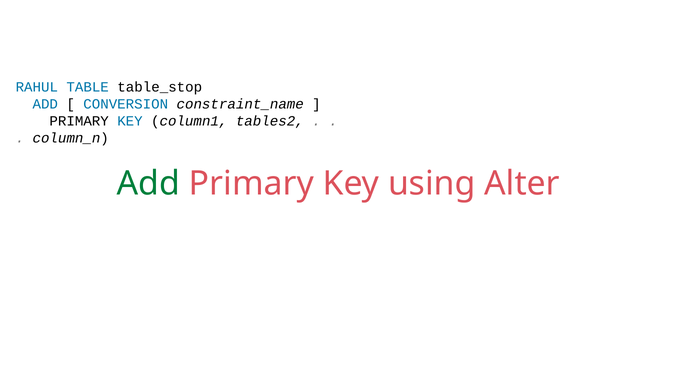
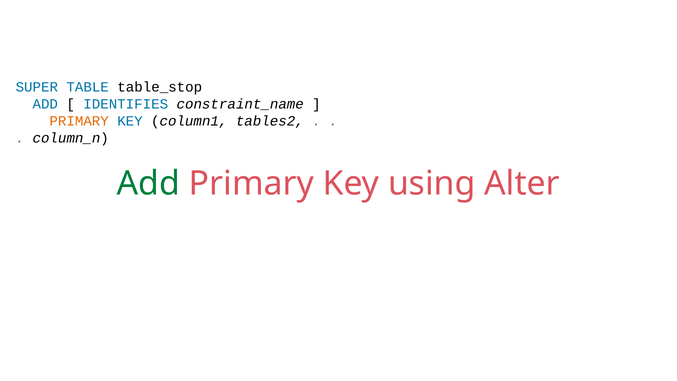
RAHUL: RAHUL -> SUPER (37, 87)
CONVERSION: CONVERSION -> IDENTIFIES (126, 104)
PRIMARY colour: black -> orange (79, 121)
